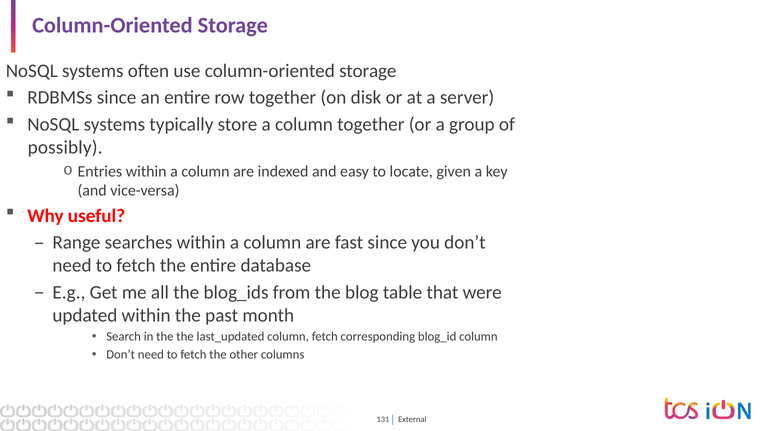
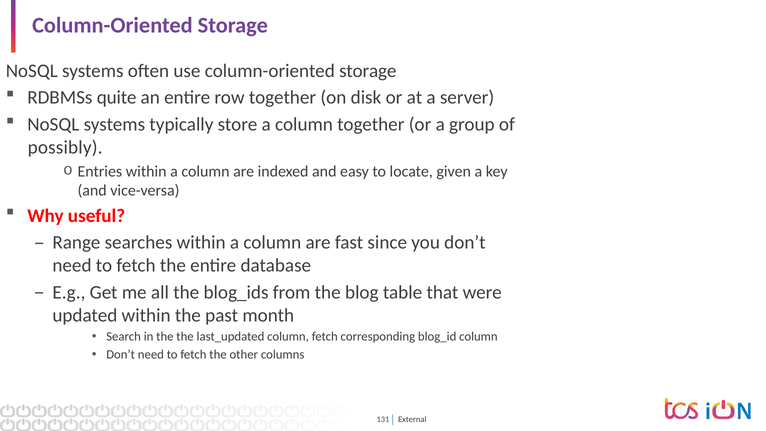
RDBMSs since: since -> quite (117, 98)
